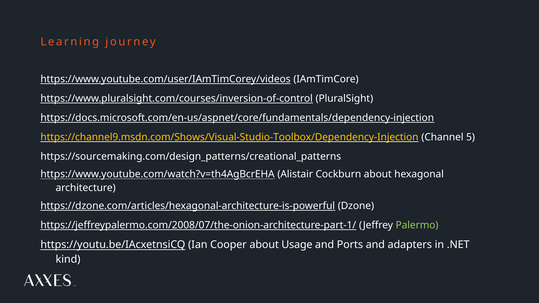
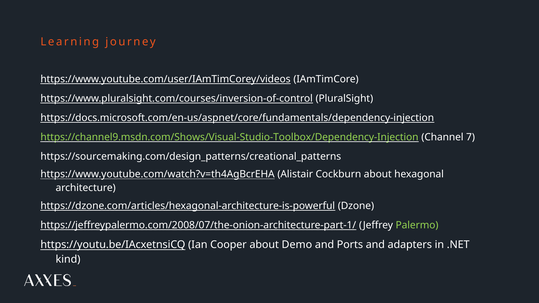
https://channel9.msdn.com/Shows/Visual-Studio-Toolbox/Dependency-Injection colour: yellow -> light green (229, 137)
5: 5 -> 7 (470, 137)
Usage: Usage -> Demo (297, 245)
